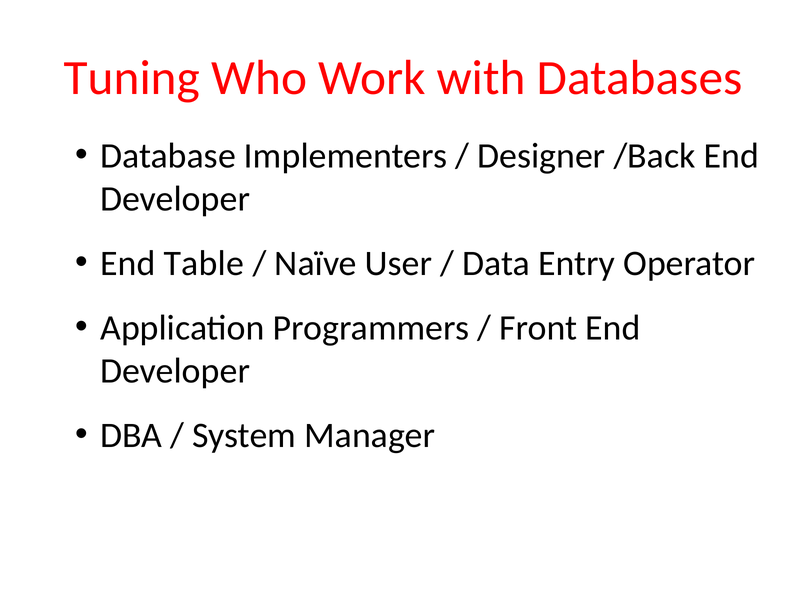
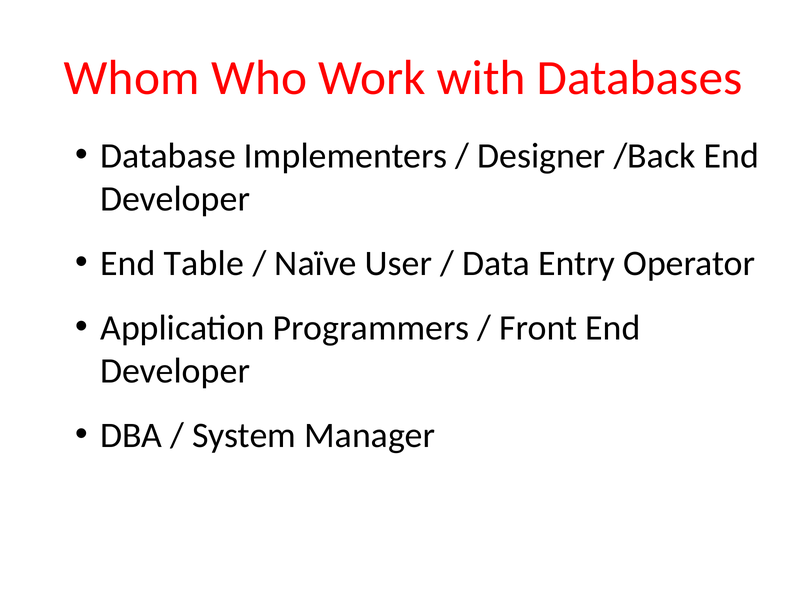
Tuning: Tuning -> Whom (132, 78)
